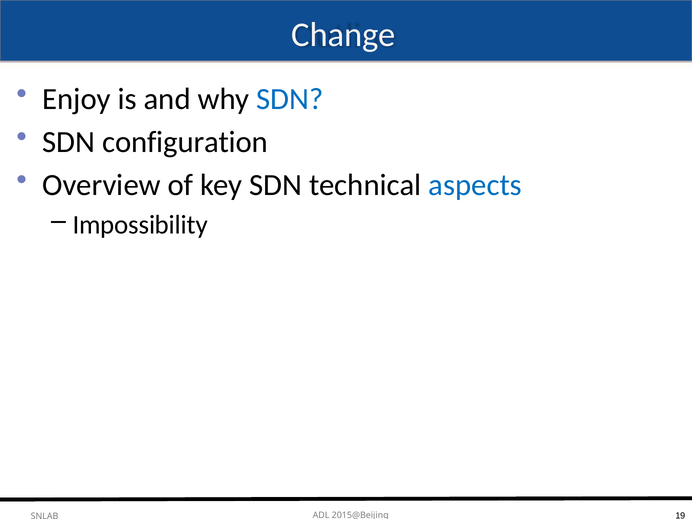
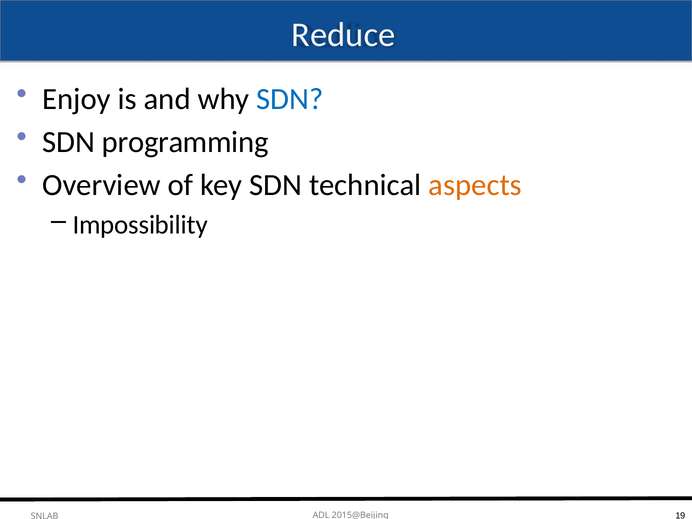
Change: Change -> Reduce (343, 35)
configuration: configuration -> programming (185, 142)
aspects colour: blue -> orange (475, 185)
